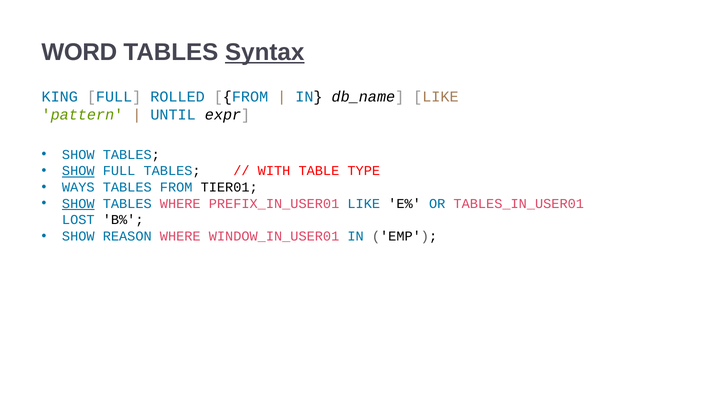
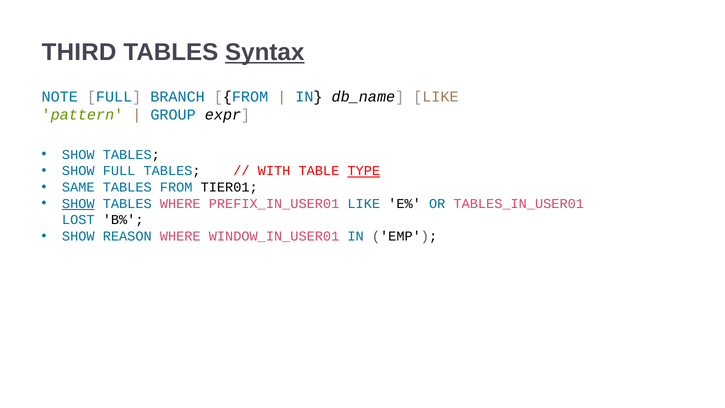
WORD: WORD -> THIRD (79, 52)
KING: KING -> NOTE (60, 97)
ROLLED: ROLLED -> BRANCH (178, 97)
UNTIL: UNTIL -> GROUP (173, 115)
SHOW underline: present -> none (78, 171)
TYPE underline: none -> present (364, 171)
WAYS: WAYS -> SAME (78, 187)
